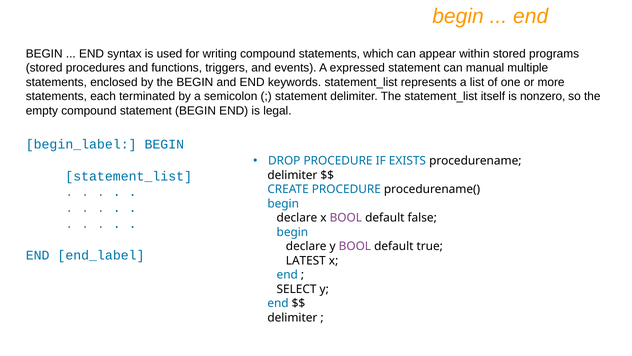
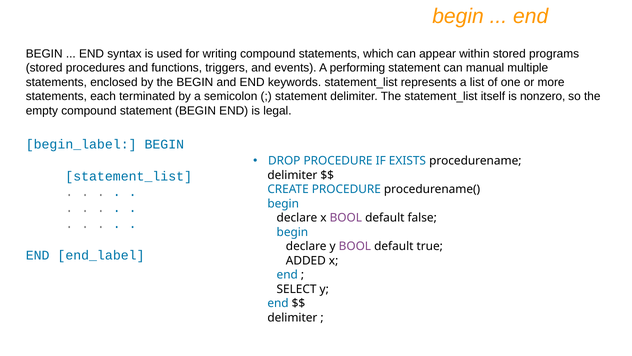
expressed: expressed -> performing (357, 68)
LATEST: LATEST -> ADDED (306, 260)
